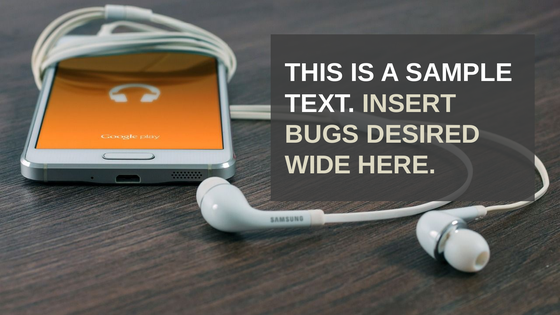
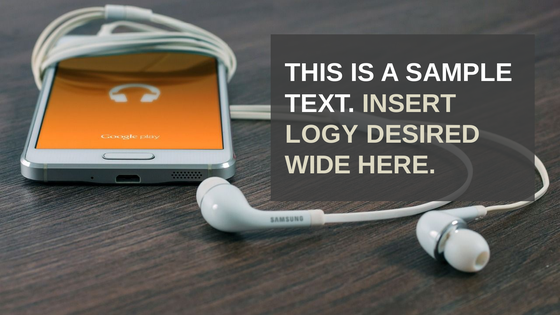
BUGS: BUGS -> LOGY (322, 134)
